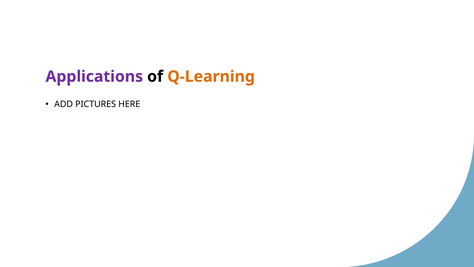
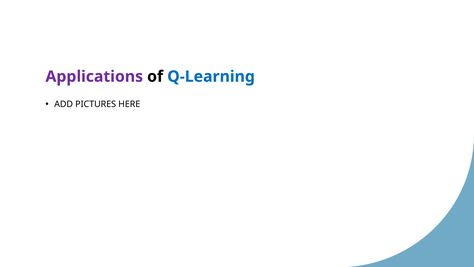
Q-Learning colour: orange -> blue (211, 76)
